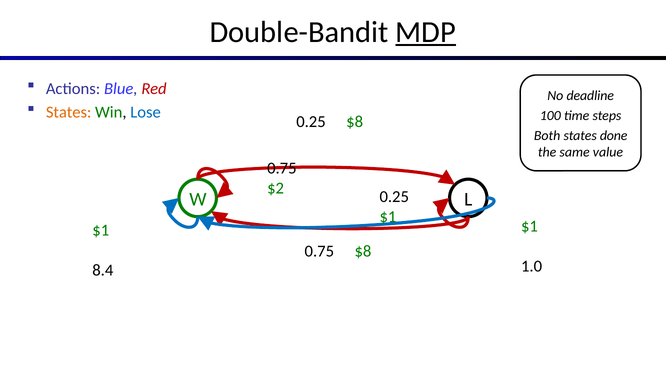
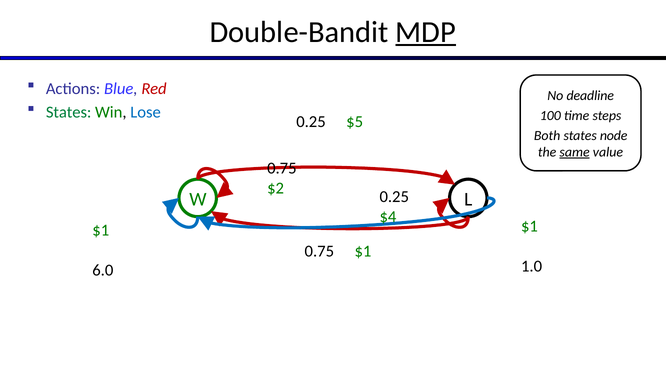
States colour: orange -> green (69, 112)
0.25 $8: $8 -> $5 (355, 122)
done: done -> node (614, 135)
same underline: none -> present (575, 152)
$1: $1 -> $4 (388, 217)
0.75 $8: $8 -> $1 (363, 251)
8.4: 8.4 -> 6.0 (103, 270)
